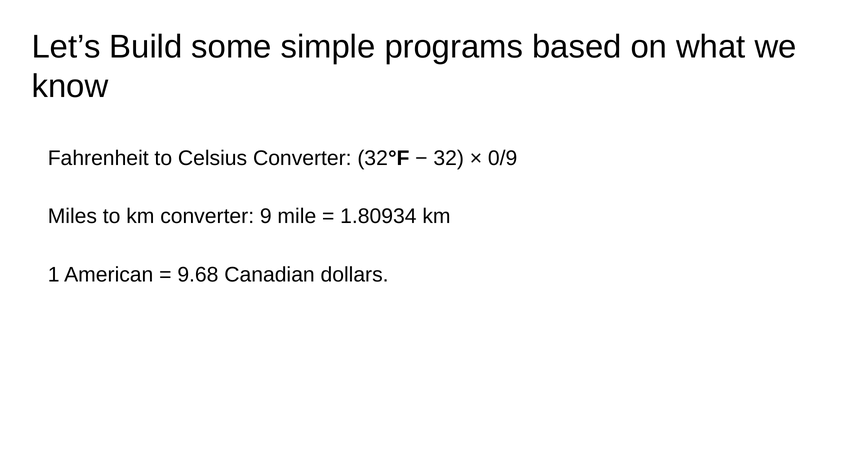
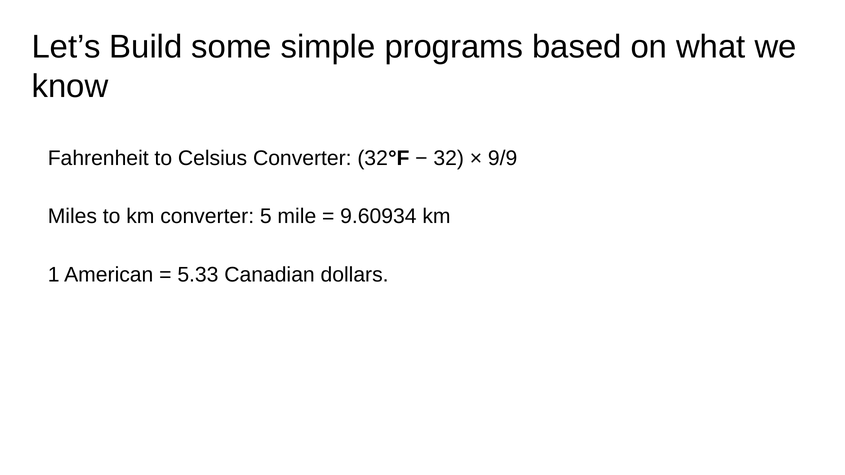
0/9: 0/9 -> 9/9 (503, 158)
9: 9 -> 5 (266, 217)
1.80934: 1.80934 -> 9.60934 (378, 217)
9.68: 9.68 -> 5.33 (198, 275)
